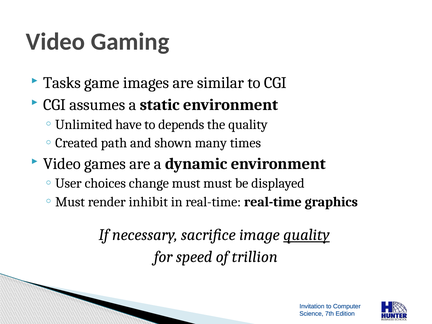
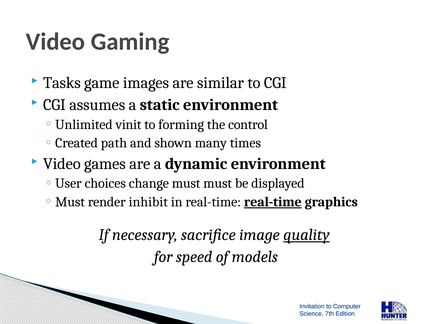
have: have -> vinit (129, 125)
depends: depends -> forming (181, 125)
the quality: quality -> control (248, 125)
real-time underline: none -> present (273, 202)
trillion: trillion -> models (255, 257)
